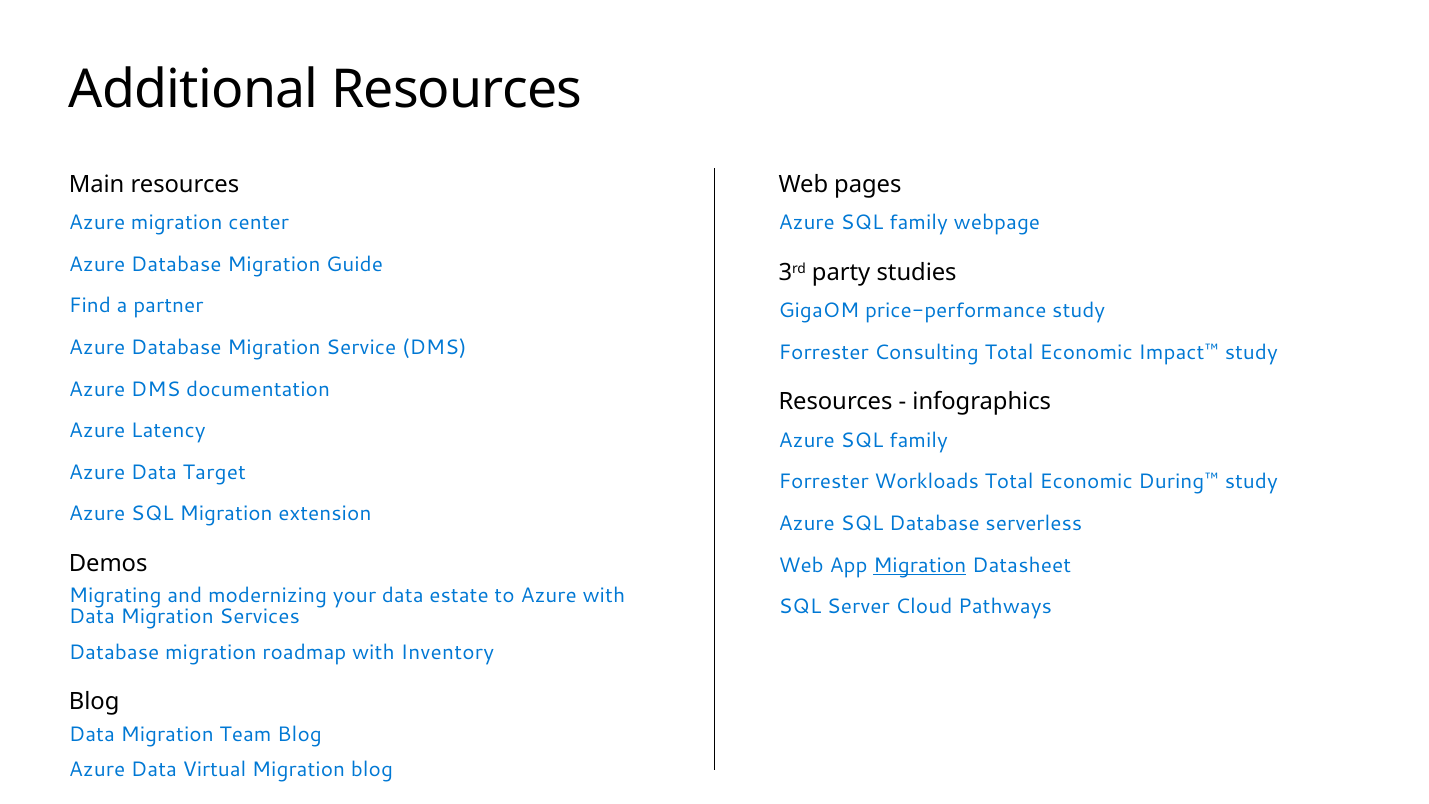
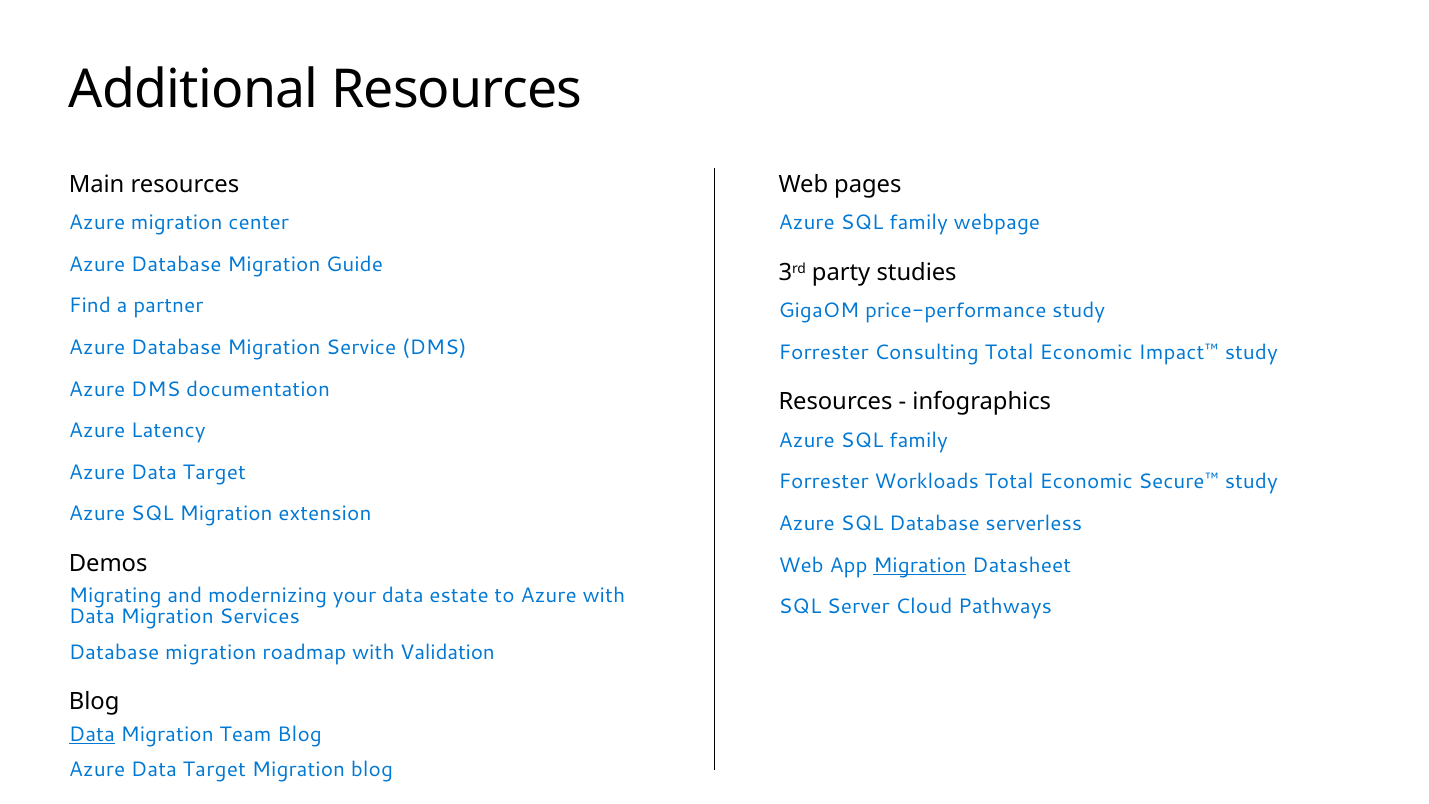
During™: During™ -> Secure™ (1179, 482)
Inventory: Inventory -> Validation (448, 652)
Data underline: none -> present (92, 734)
Virtual: Virtual -> Target (214, 770)
